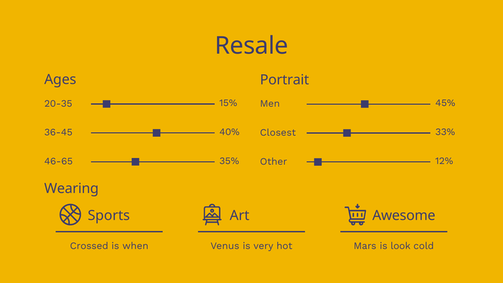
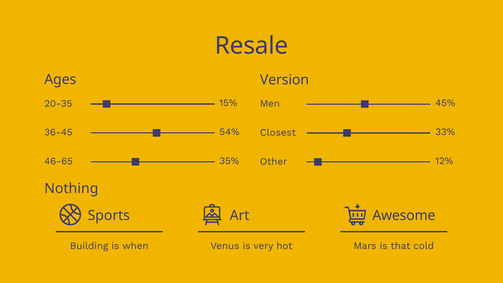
Portrait: Portrait -> Version (284, 80)
40%: 40% -> 54% (229, 132)
Wearing: Wearing -> Nothing (71, 189)
Crossed: Crossed -> Building (89, 246)
look: look -> that (401, 246)
